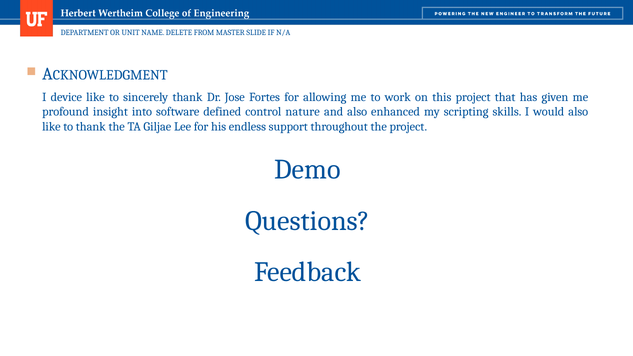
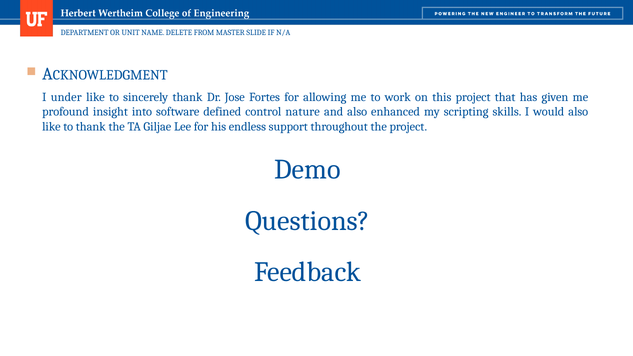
device: device -> under (66, 97)
